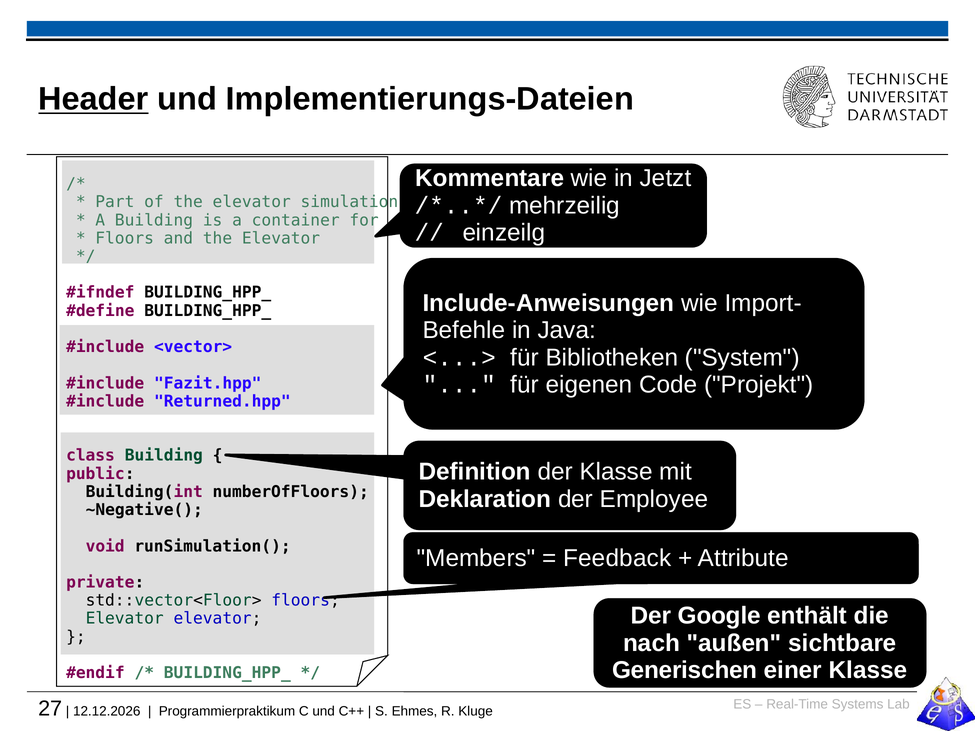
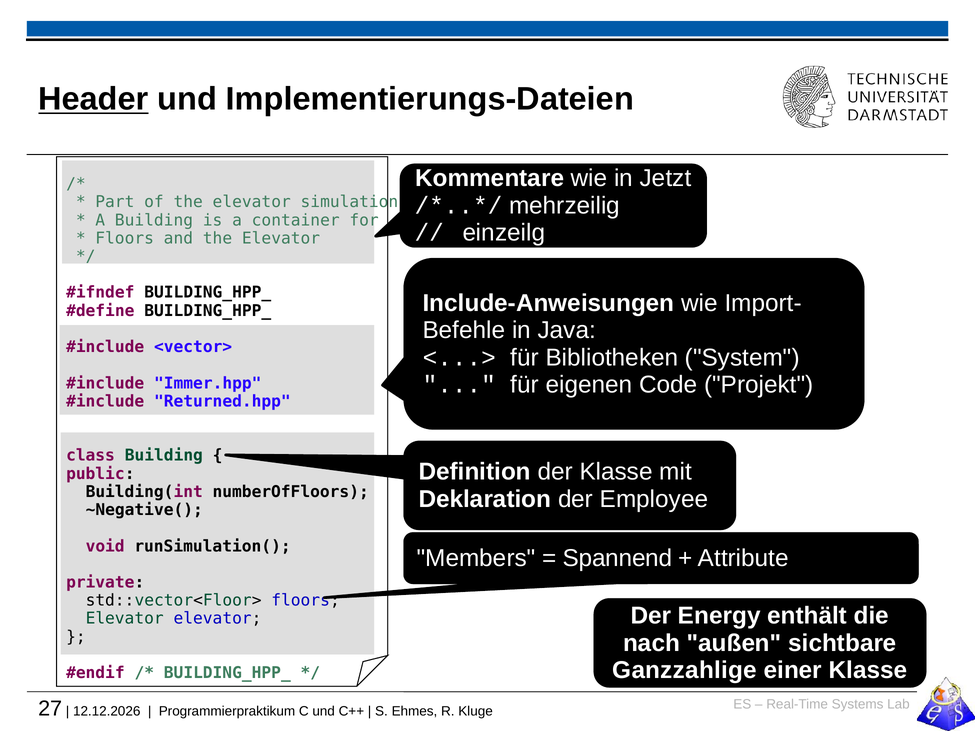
Fazit.hpp: Fazit.hpp -> Immer.hpp (208, 383)
Feedback: Feedback -> Spannend (618, 558)
Google: Google -> Energy (719, 616)
Generischen: Generischen -> Ganzzahlige (685, 670)
